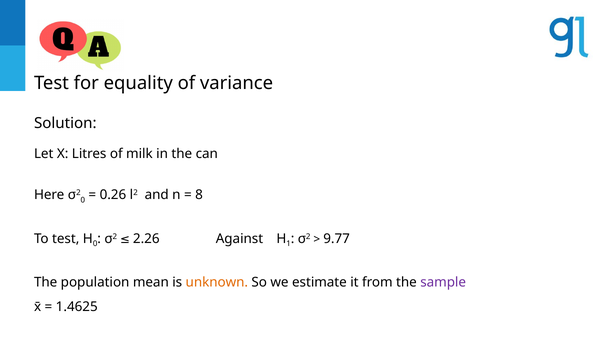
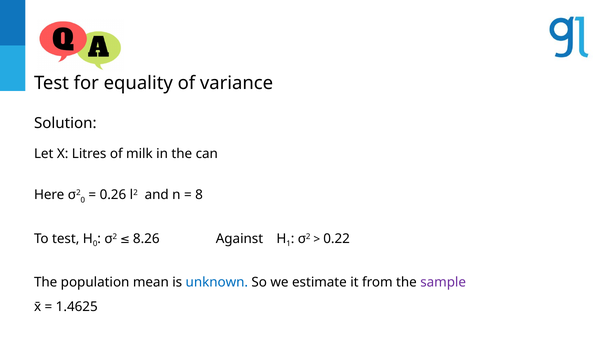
2.26: 2.26 -> 8.26 (146, 239)
9.77: 9.77 -> 0.22 (337, 239)
unknown colour: orange -> blue (217, 282)
